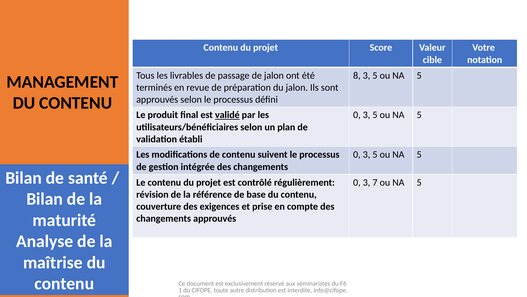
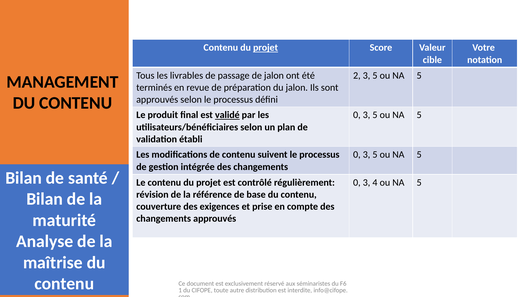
projet underline: none -> present (266, 48)
8: 8 -> 2 (357, 75)
7: 7 -> 4 (375, 182)
